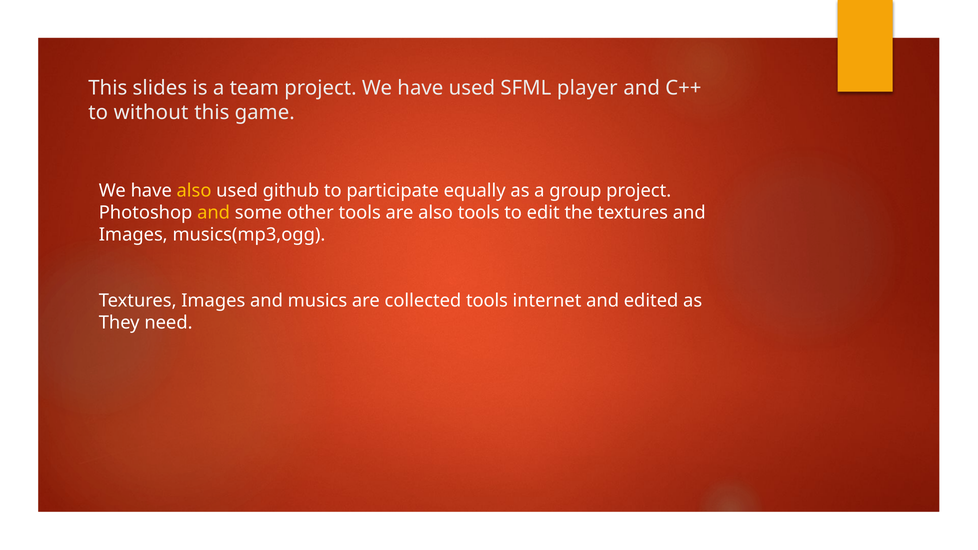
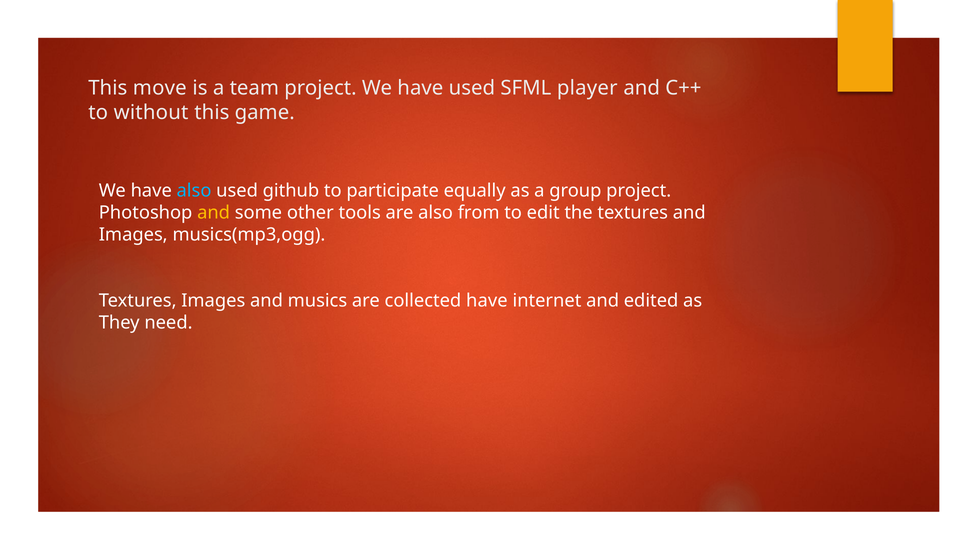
slides: slides -> move (160, 88)
also colour: yellow -> light blue (194, 191)
also tools: tools -> from (479, 213)
collected tools: tools -> have (487, 301)
